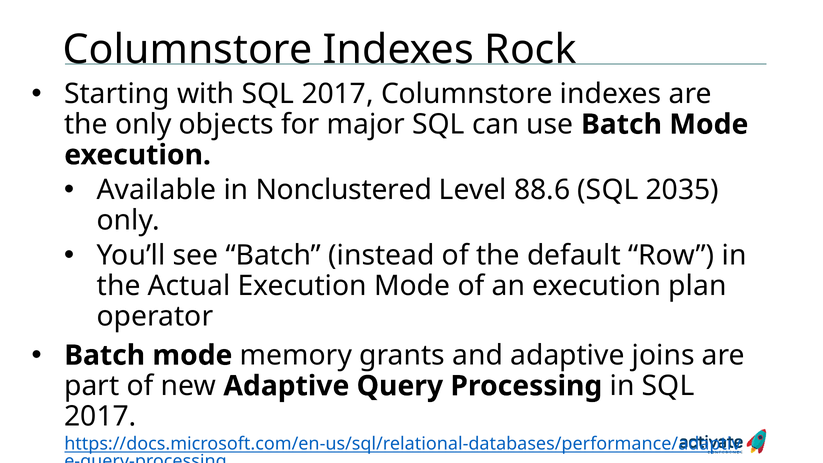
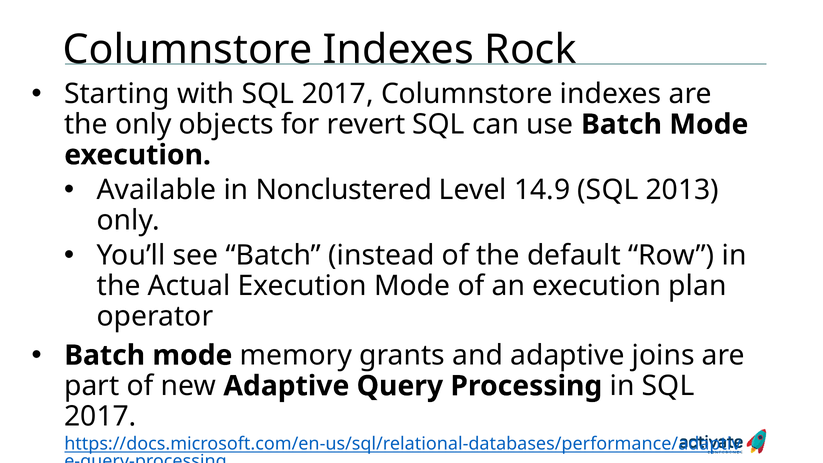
major: major -> revert (366, 124)
88.6: 88.6 -> 14.9 (542, 190)
2035: 2035 -> 2013 (682, 190)
